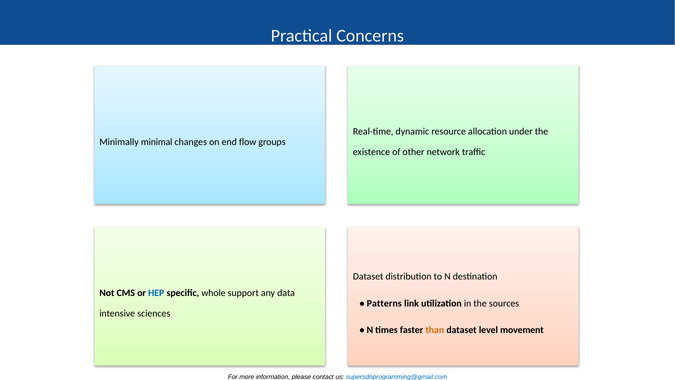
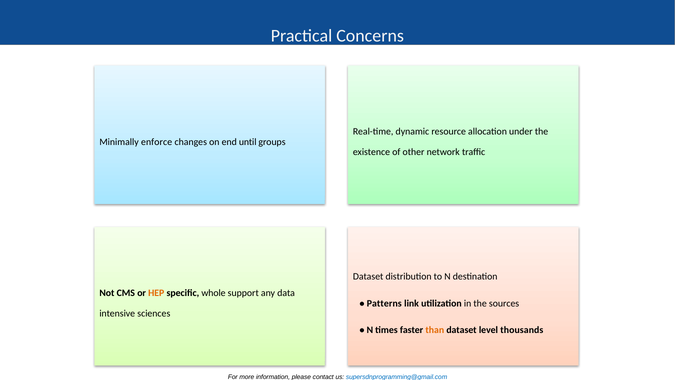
minimal: minimal -> enforce (157, 142)
flow: flow -> until (248, 142)
HEP colour: blue -> orange (156, 293)
movement: movement -> thousands (522, 330)
